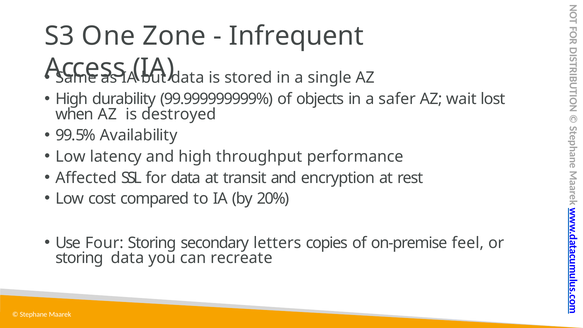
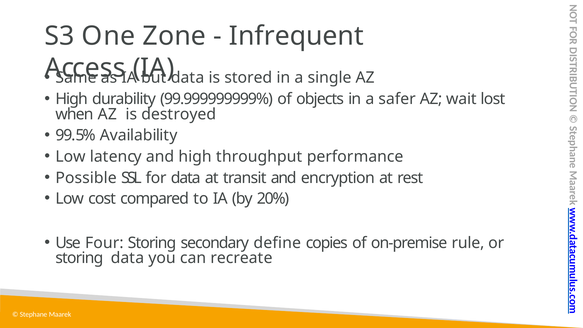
Affected: Affected -> Possible (86, 178)
letters: letters -> define (277, 243)
feel: feel -> rule (468, 243)
